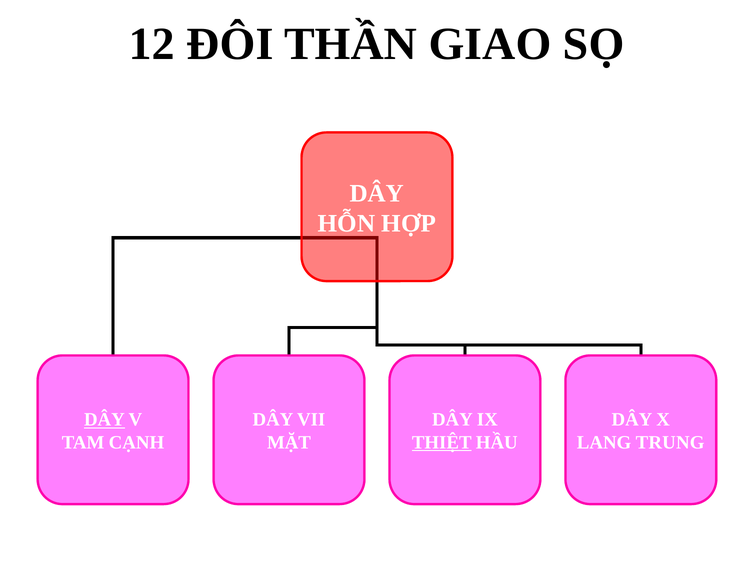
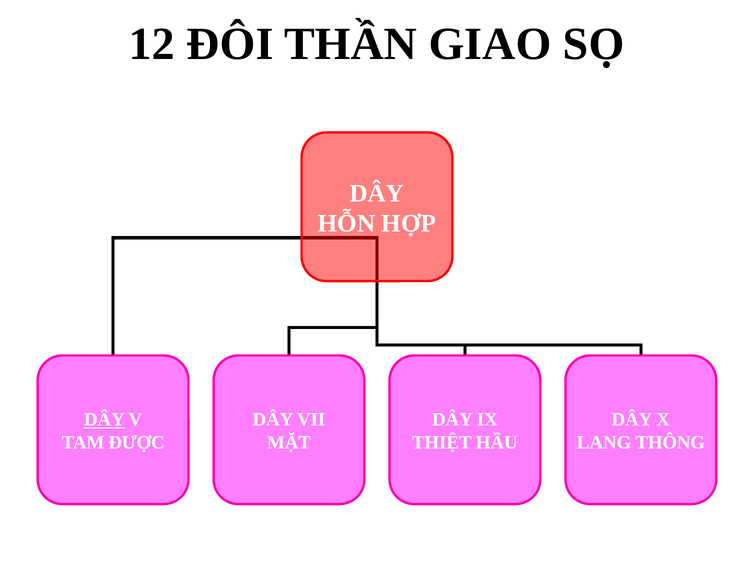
CẠNH: CẠNH -> ĐƯỢC (137, 442)
THIỆT underline: present -> none (442, 442)
TRUNG: TRUNG -> THÔNG (670, 442)
